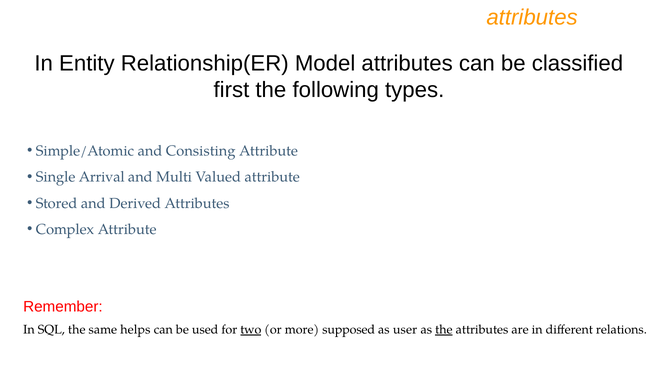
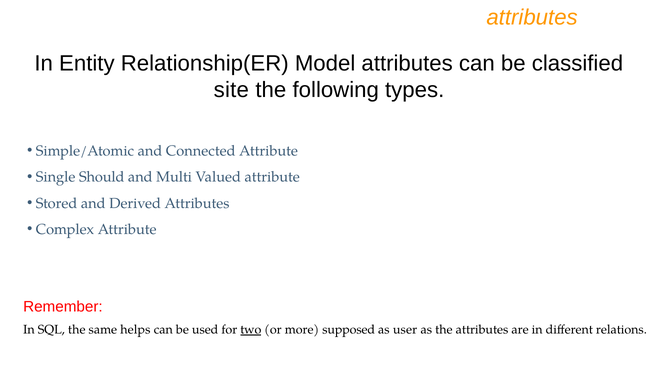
first: first -> site (231, 90)
Consisting: Consisting -> Connected (201, 151)
Arrival: Arrival -> Should (102, 177)
the underline: present -> none (444, 330)
